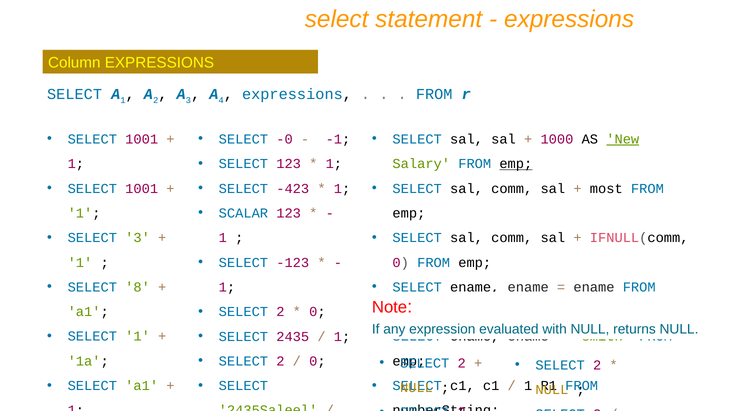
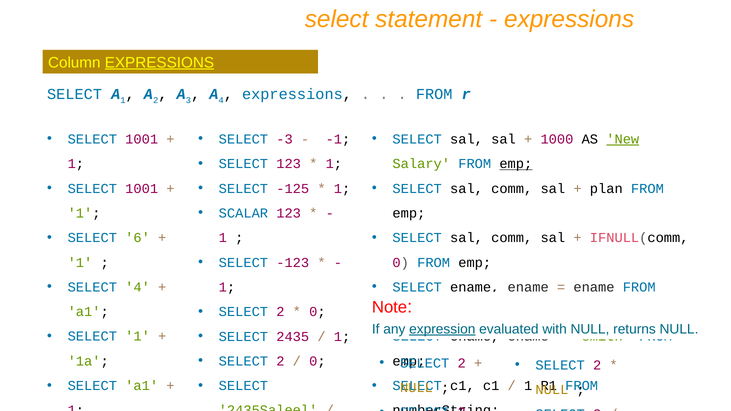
EXPRESSIONS underline: none -> present (159, 63)
-0: -0 -> -3 (285, 139)
most: most -> plan (606, 189)
-423: -423 -> -125 (293, 189)
SELECT 3: 3 -> 6 (138, 238)
SELECT 8: 8 -> 4 (138, 287)
expression underline: none -> present (442, 329)
